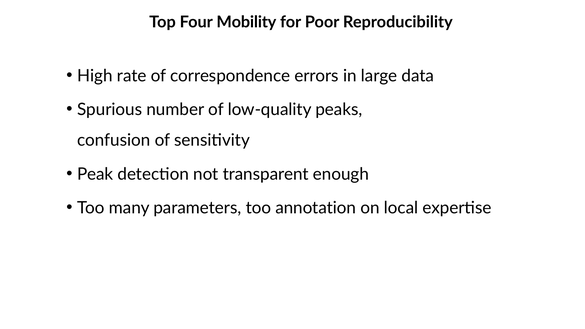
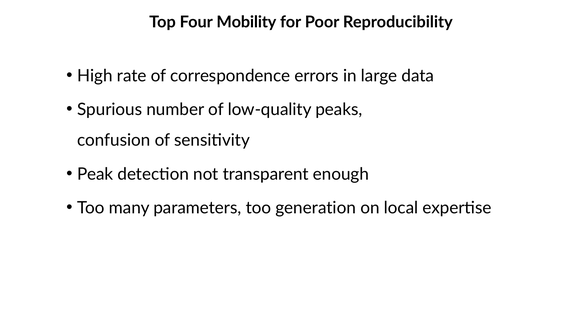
annotation: annotation -> generation (316, 208)
